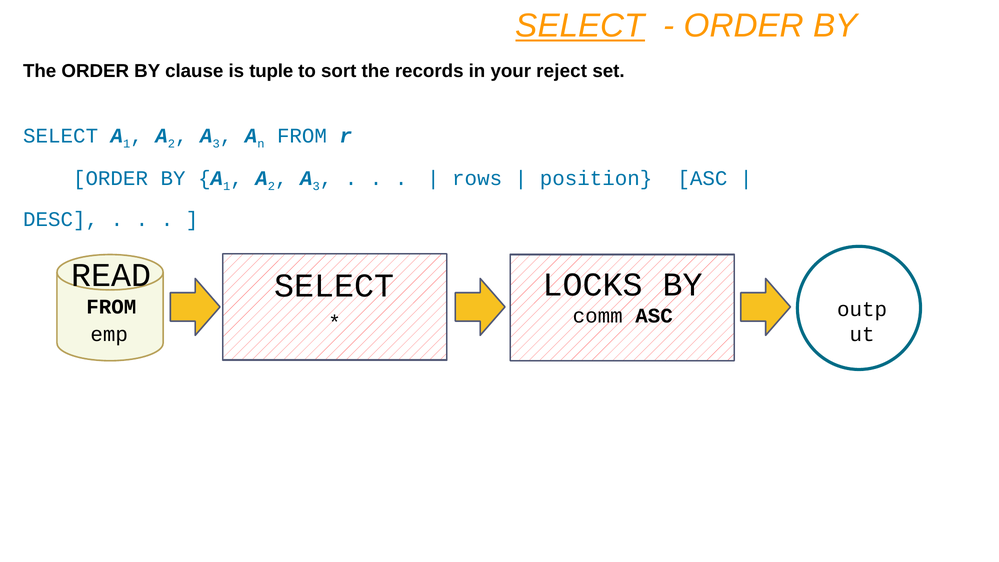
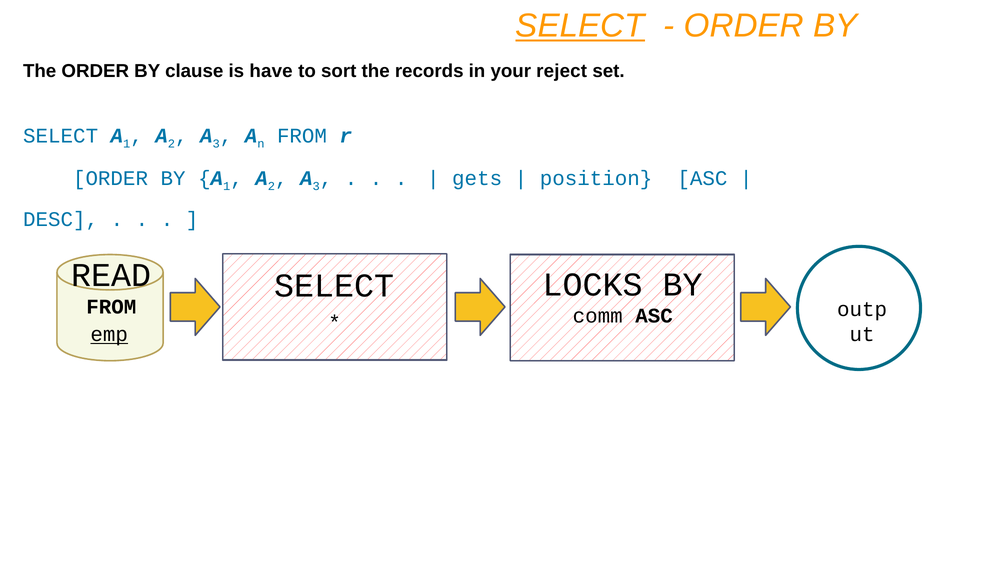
tuple: tuple -> have (271, 71)
rows: rows -> gets (477, 178)
emp underline: none -> present (109, 334)
